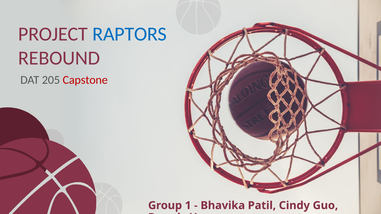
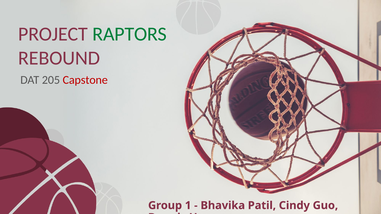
RAPTORS colour: blue -> green (130, 34)
